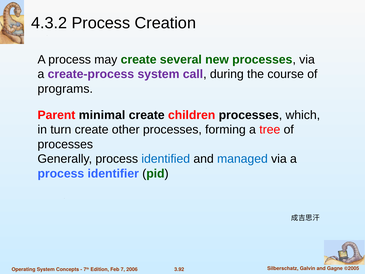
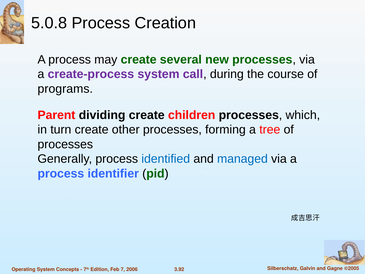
4.3.2: 4.3.2 -> 5.0.8 (49, 23)
minimal: minimal -> dividing (102, 115)
